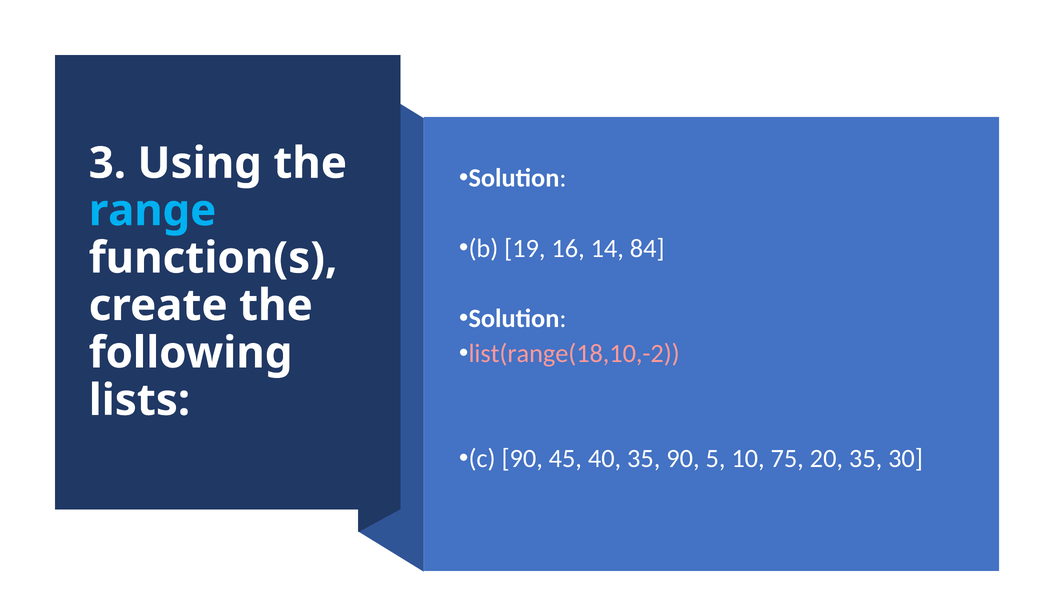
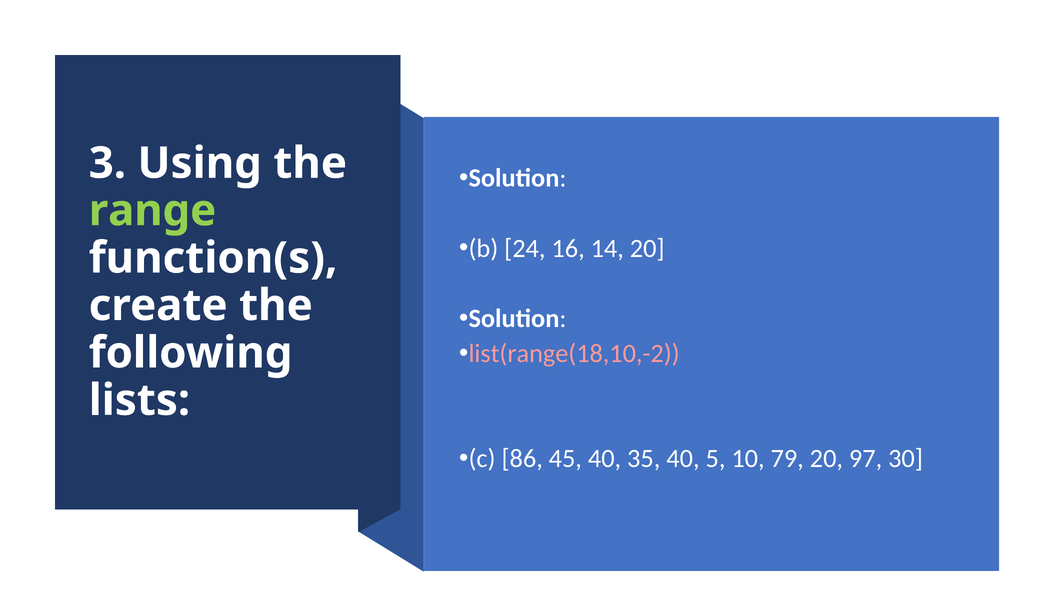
range colour: light blue -> light green (152, 211)
19: 19 -> 24 (525, 248)
14 84: 84 -> 20 (647, 248)
c 90: 90 -> 86 (522, 459)
35 90: 90 -> 40 (683, 459)
75: 75 -> 79 (787, 459)
20 35: 35 -> 97 (866, 459)
